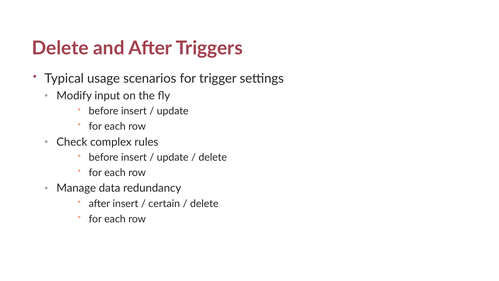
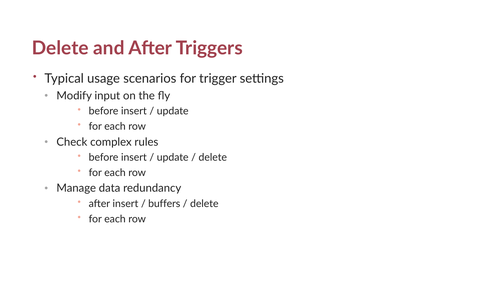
certain: certain -> buffers (164, 204)
